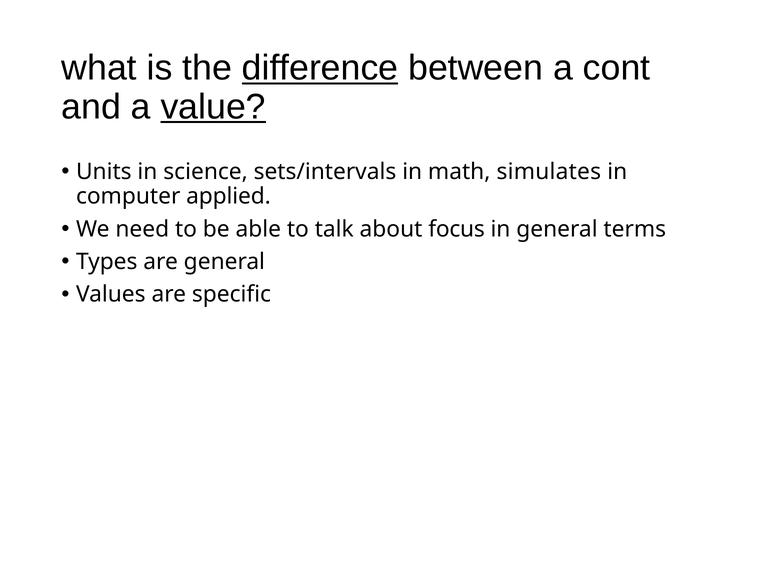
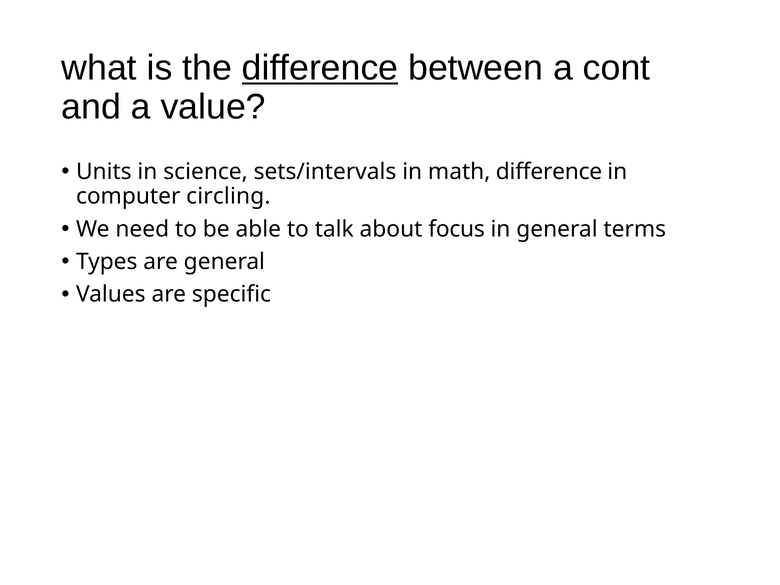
value underline: present -> none (213, 107)
math simulates: simulates -> difference (549, 172)
applied: applied -> circling (228, 196)
